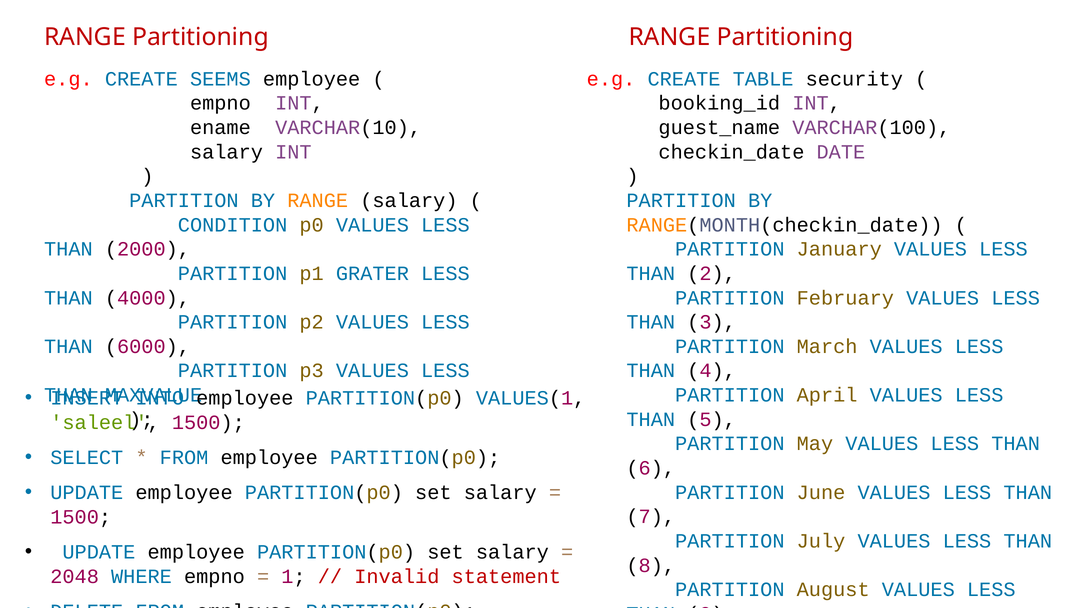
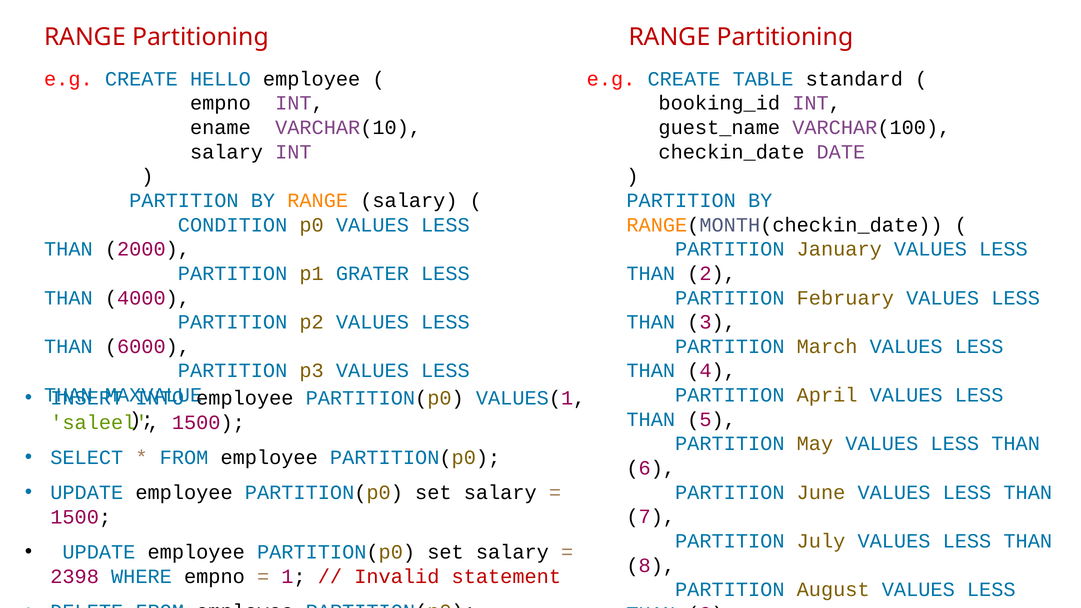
SEEMS: SEEMS -> HELLO (220, 79)
security: security -> standard (854, 79)
2048: 2048 -> 2398 (75, 576)
